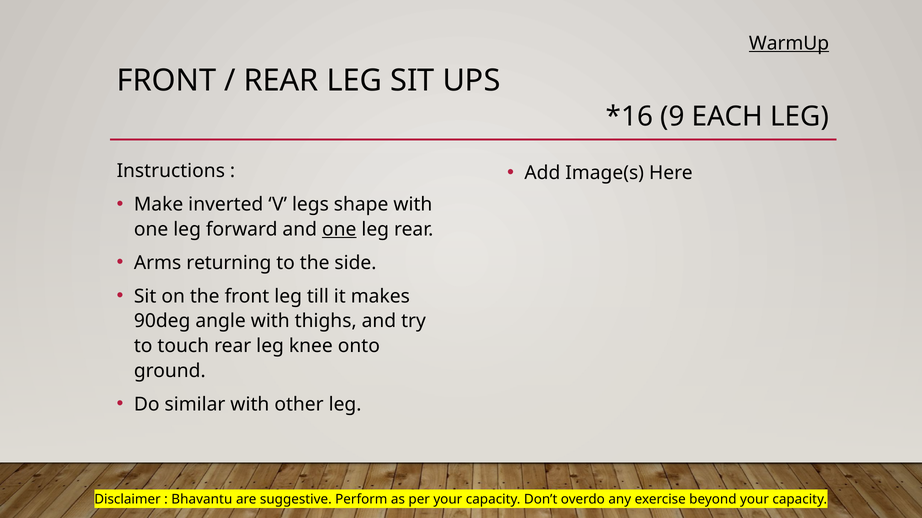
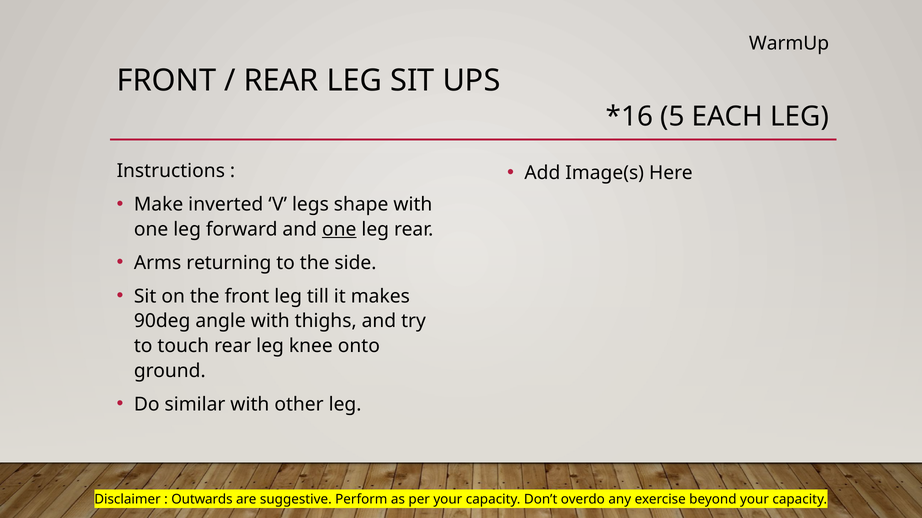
WarmUp underline: present -> none (789, 43)
9: 9 -> 5 (673, 117)
Bhavantu: Bhavantu -> Outwards (202, 500)
